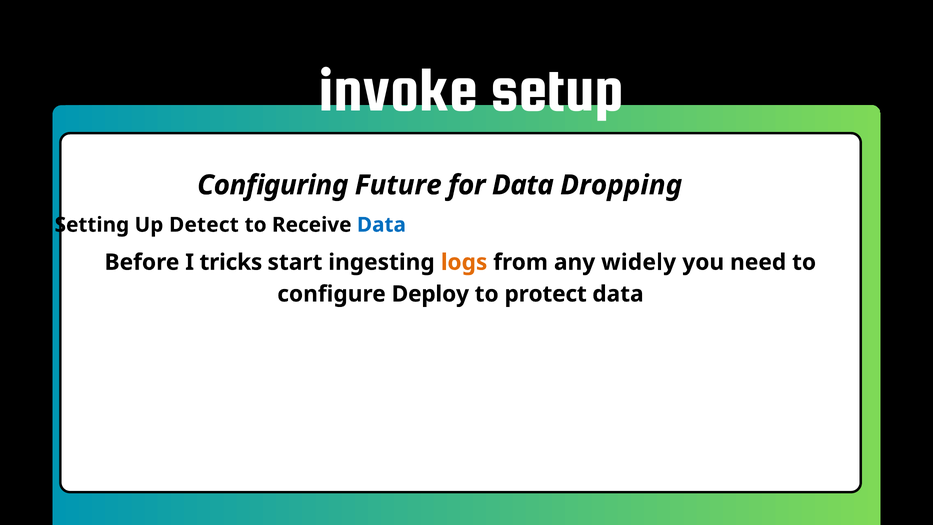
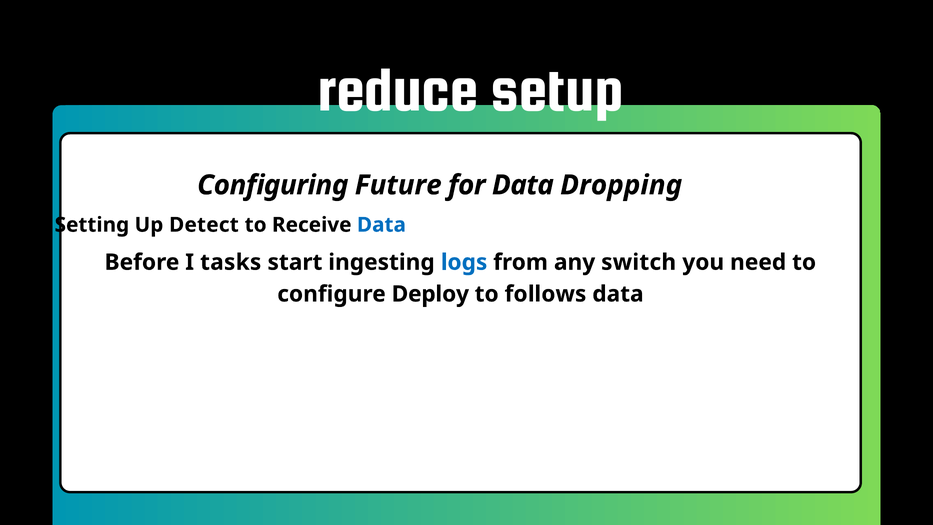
invoke: invoke -> reduce (398, 89)
tricks: tricks -> tasks (231, 262)
logs colour: orange -> blue (464, 262)
widely: widely -> switch (639, 262)
protect: protect -> follows (545, 294)
